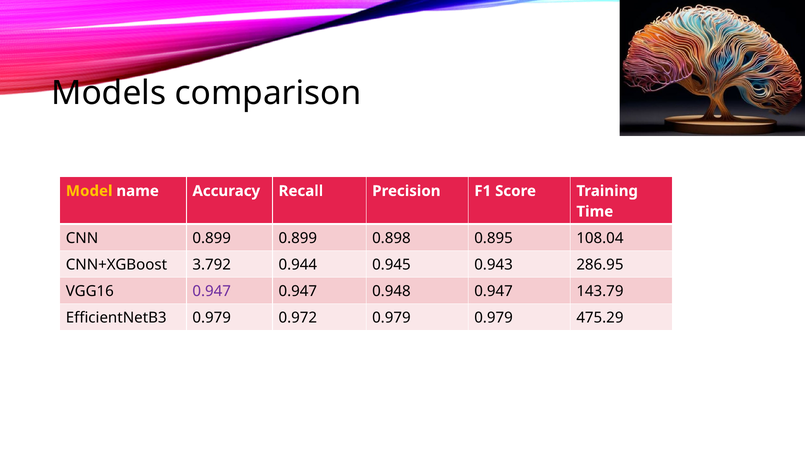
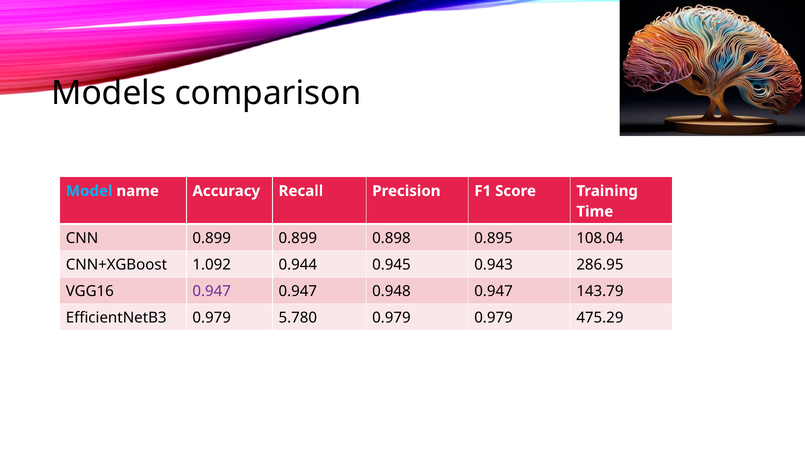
Model colour: yellow -> light blue (89, 191)
3.792: 3.792 -> 1.092 (212, 265)
0.972: 0.972 -> 5.780 (298, 318)
